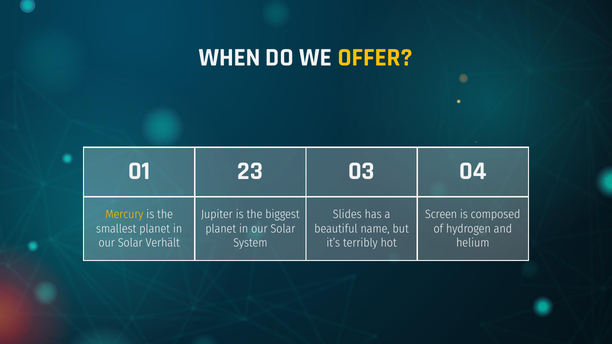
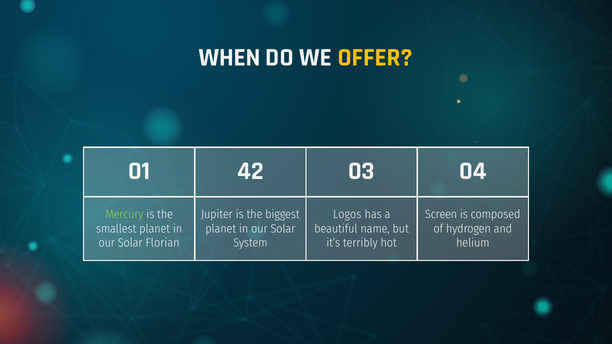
23: 23 -> 42 (250, 171)
Mercury colour: yellow -> light green (124, 215)
Slides: Slides -> Logos (347, 215)
Verhält: Verhält -> Florian (163, 243)
